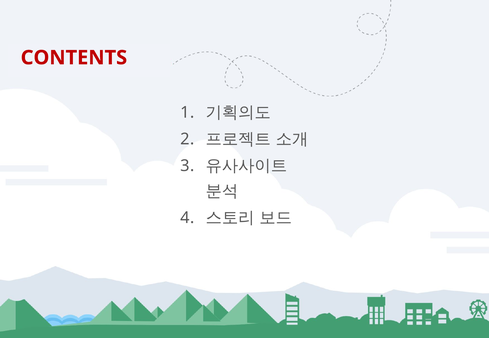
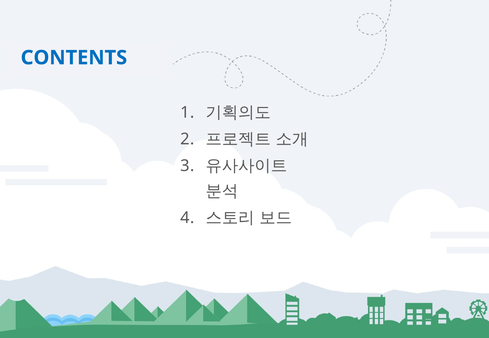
CONTENTS colour: red -> blue (74, 58)
